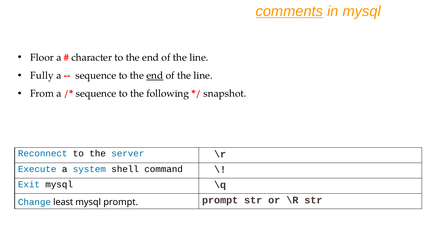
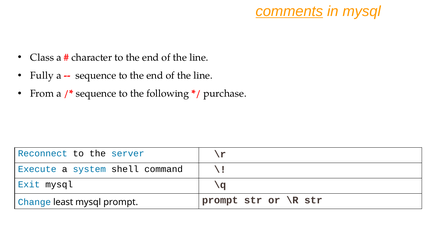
Floor: Floor -> Class (42, 57)
end underline: present -> none (155, 76)
snapshot: snapshot -> purchase (225, 94)
